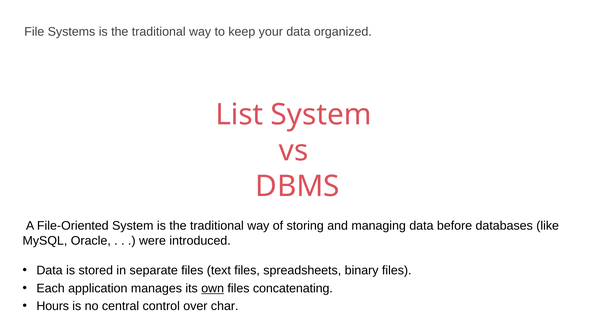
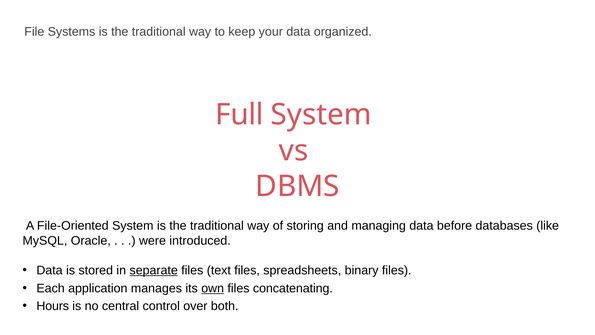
List: List -> Full (239, 115)
separate underline: none -> present (154, 270)
char: char -> both (225, 306)
